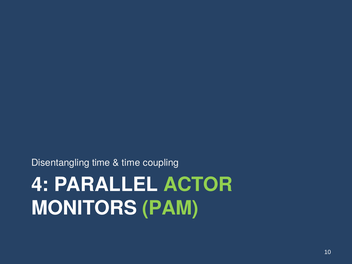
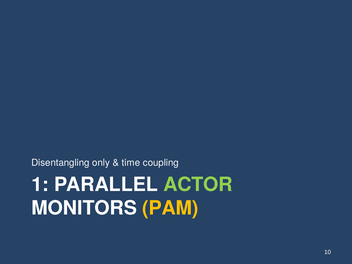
Disentangling time: time -> only (101, 163)
4: 4 -> 1 (40, 185)
PAM colour: light green -> yellow (170, 208)
